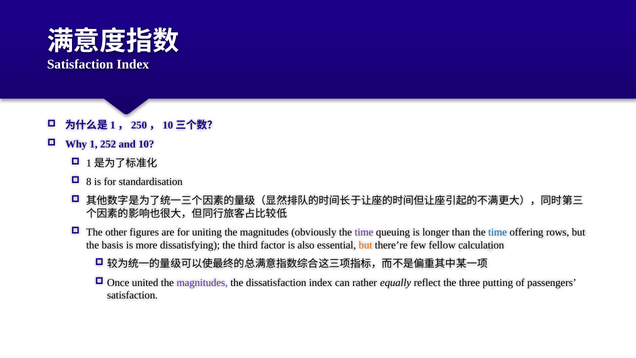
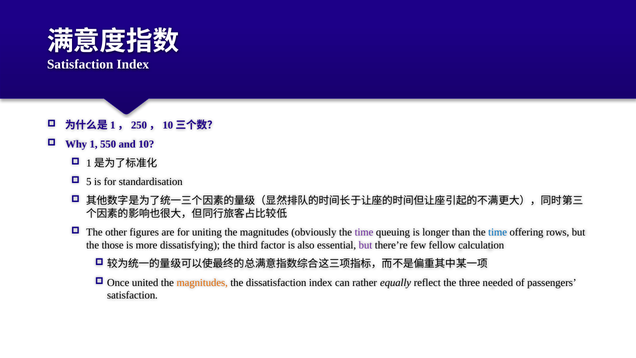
252: 252 -> 550 (108, 144)
8: 8 -> 5 (89, 182)
basis: basis -> those (113, 245)
but colour: orange -> purple (365, 245)
magnitudes colour: purple -> orange (202, 283)
putting: putting -> needed (498, 283)
